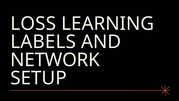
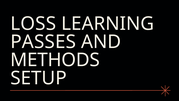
LABELS: LABELS -> PASSES (43, 42)
NETWORK: NETWORK -> METHODS (55, 60)
